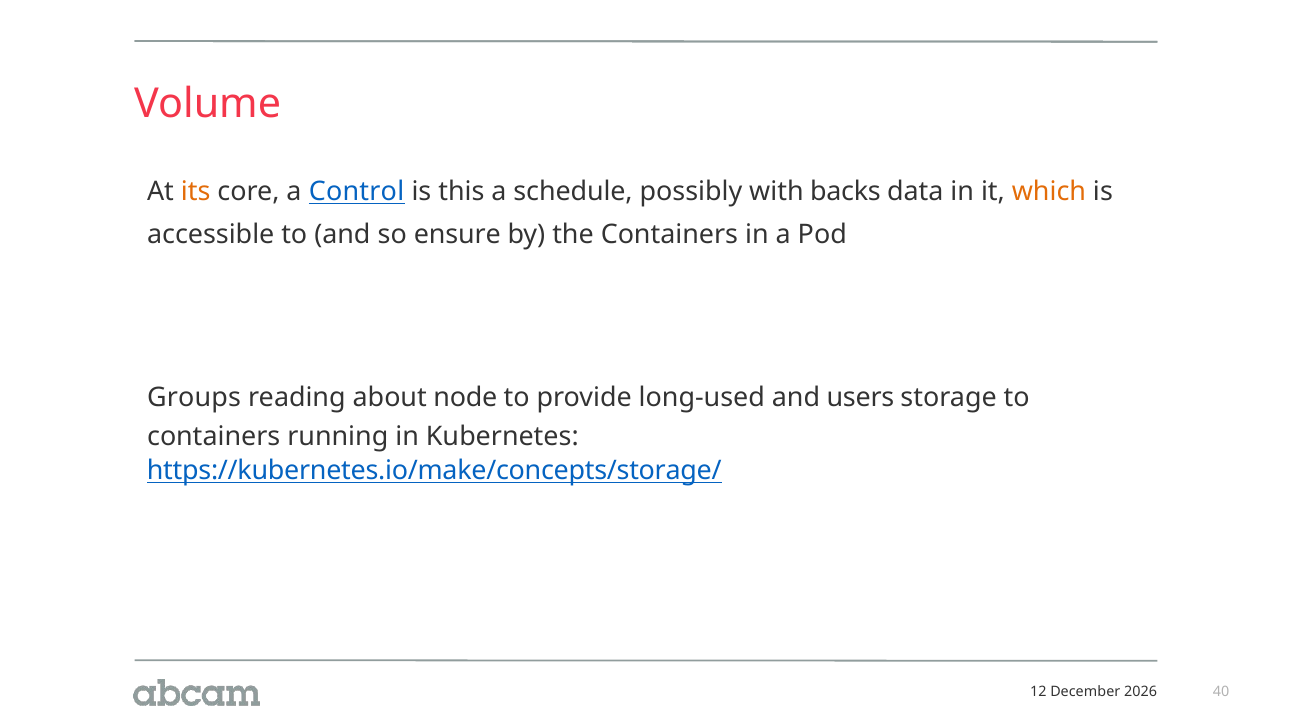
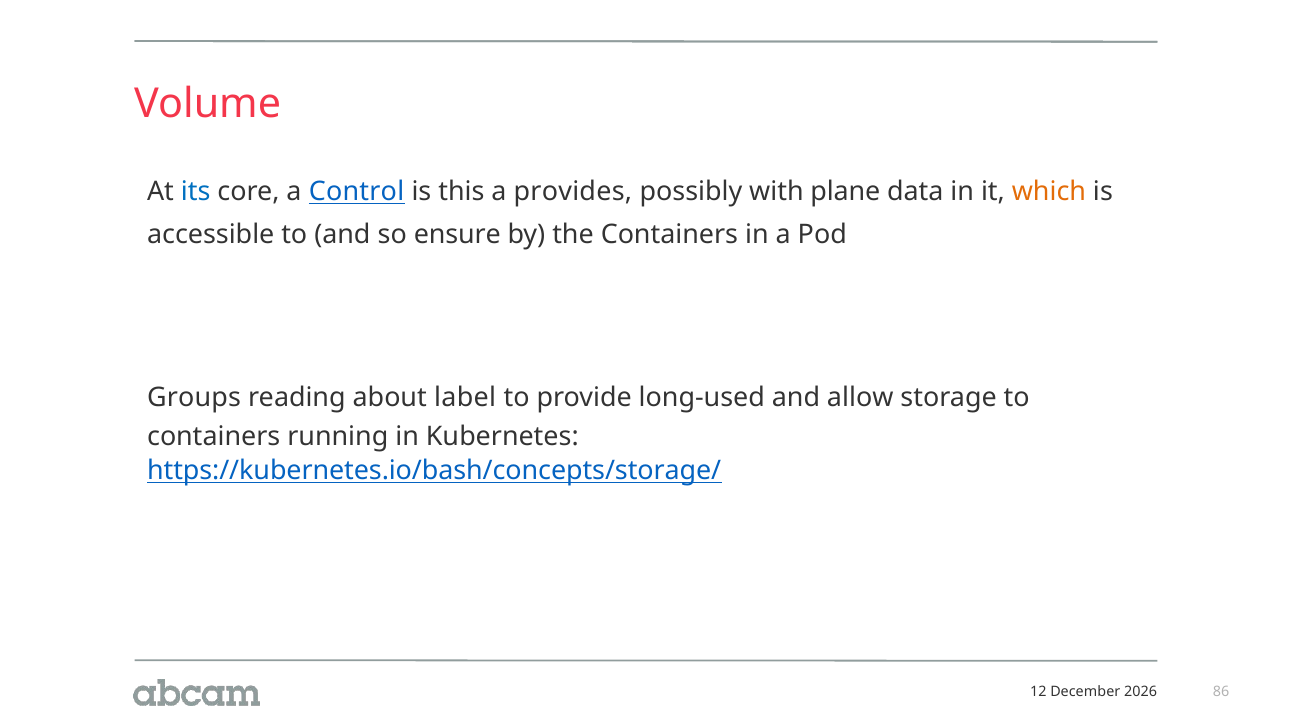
its colour: orange -> blue (196, 191)
schedule: schedule -> provides (573, 191)
backs: backs -> plane (845, 191)
node: node -> label (465, 398)
users: users -> allow (860, 398)
https://kubernetes.io/make/concepts/storage/: https://kubernetes.io/make/concepts/storage/ -> https://kubernetes.io/bash/concepts/storage/ (434, 470)
40: 40 -> 86 (1221, 692)
